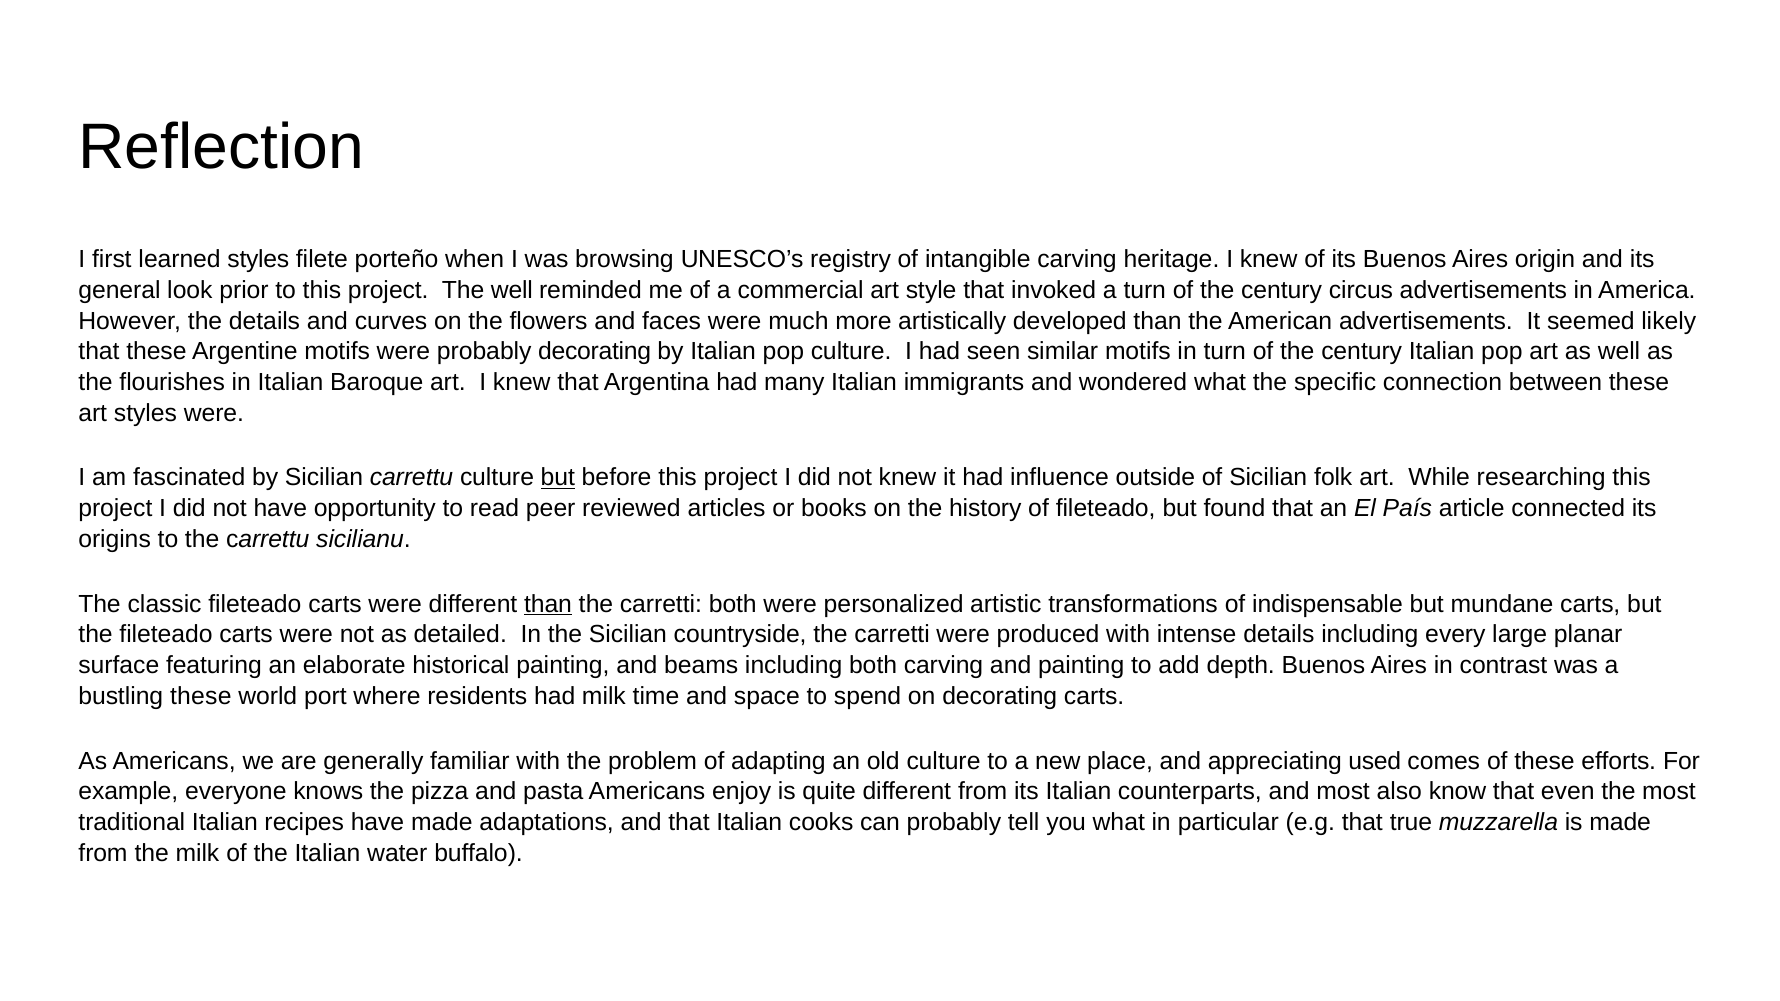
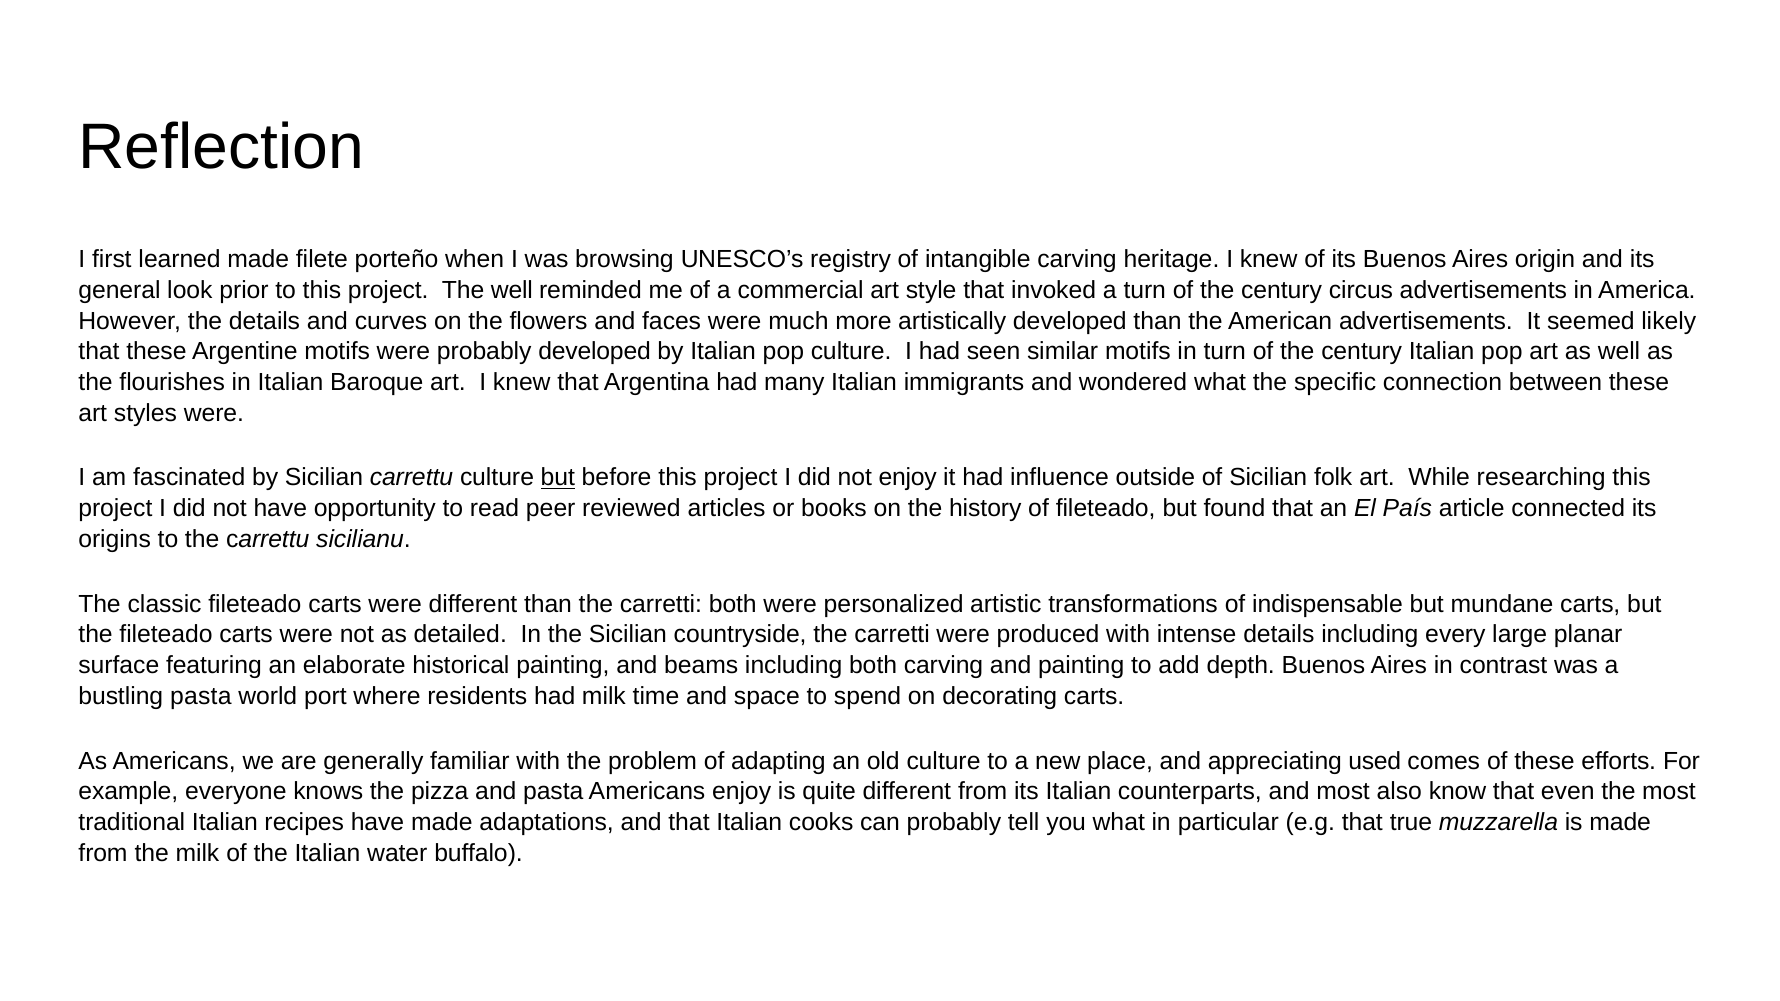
learned styles: styles -> made (258, 260)
probably decorating: decorating -> developed (595, 352)
not knew: knew -> enjoy (908, 478)
than underline: present -> none (548, 604)
bustling these: these -> pasta (201, 696)
